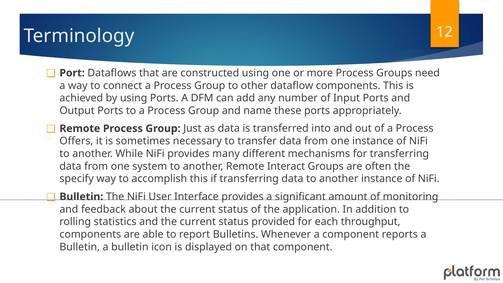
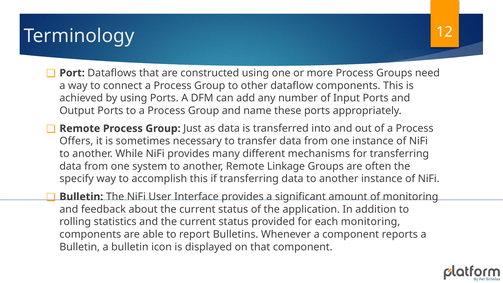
Interact: Interact -> Linkage (286, 166)
each throughput: throughput -> monitoring (371, 222)
